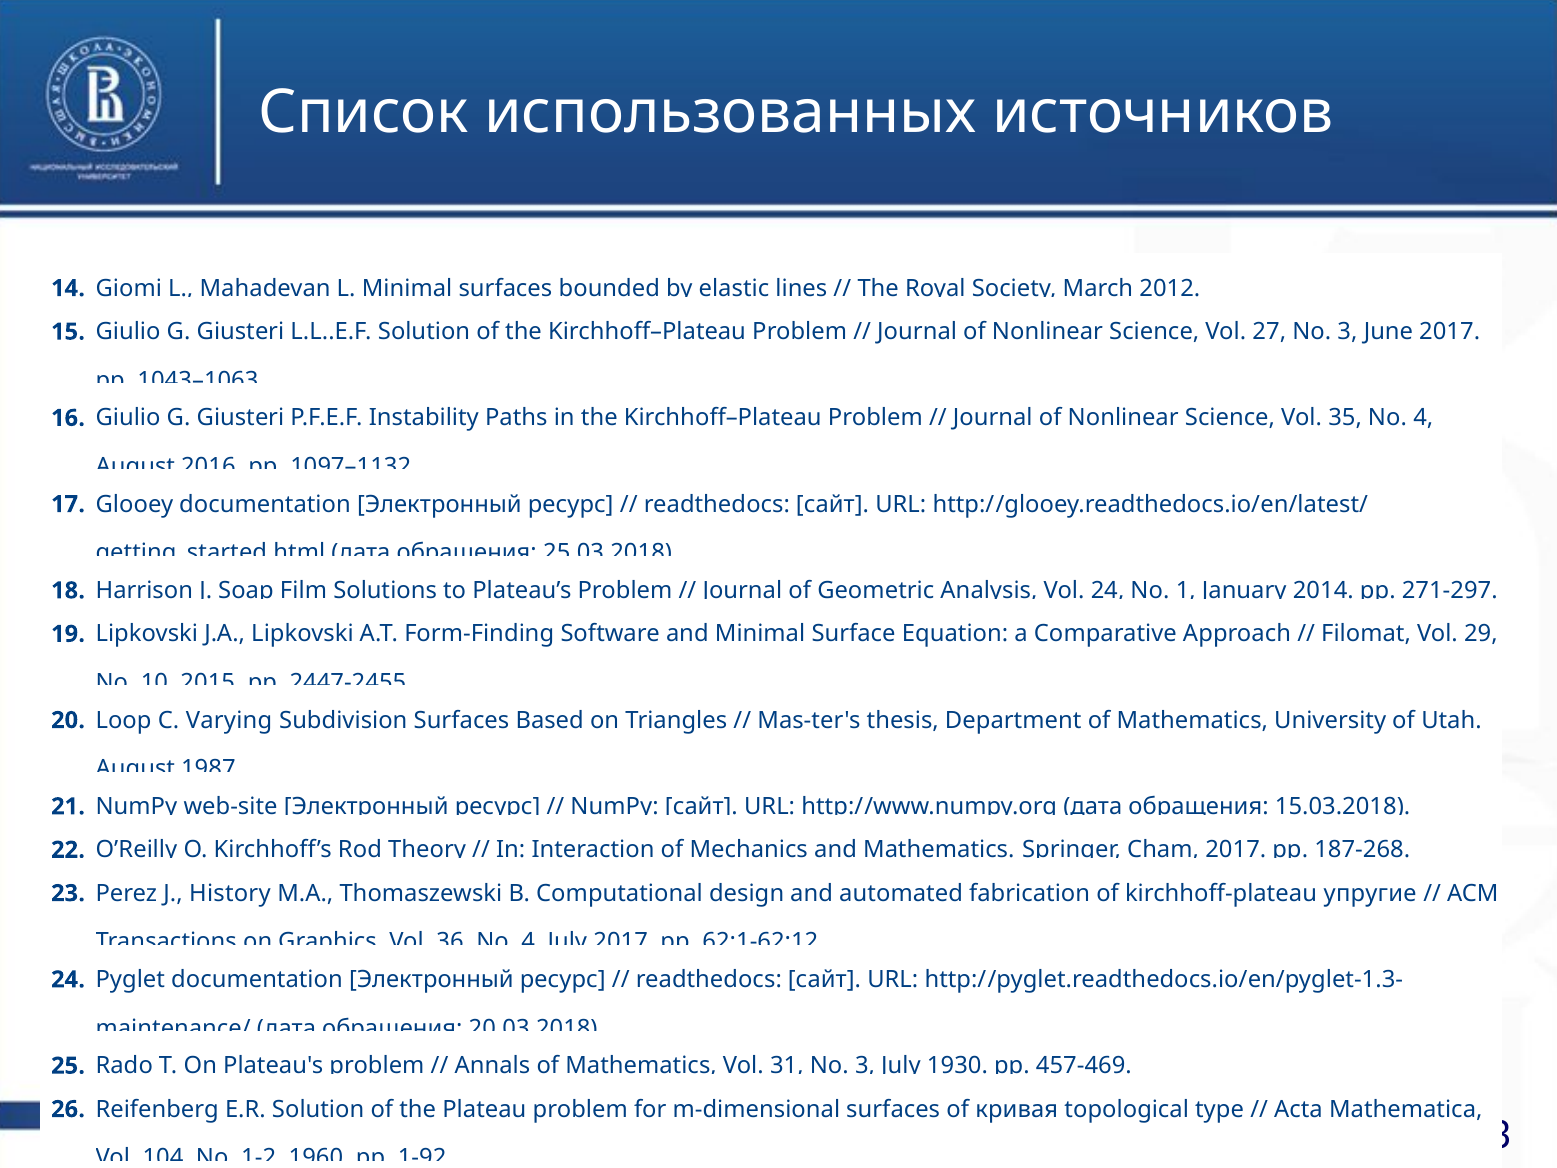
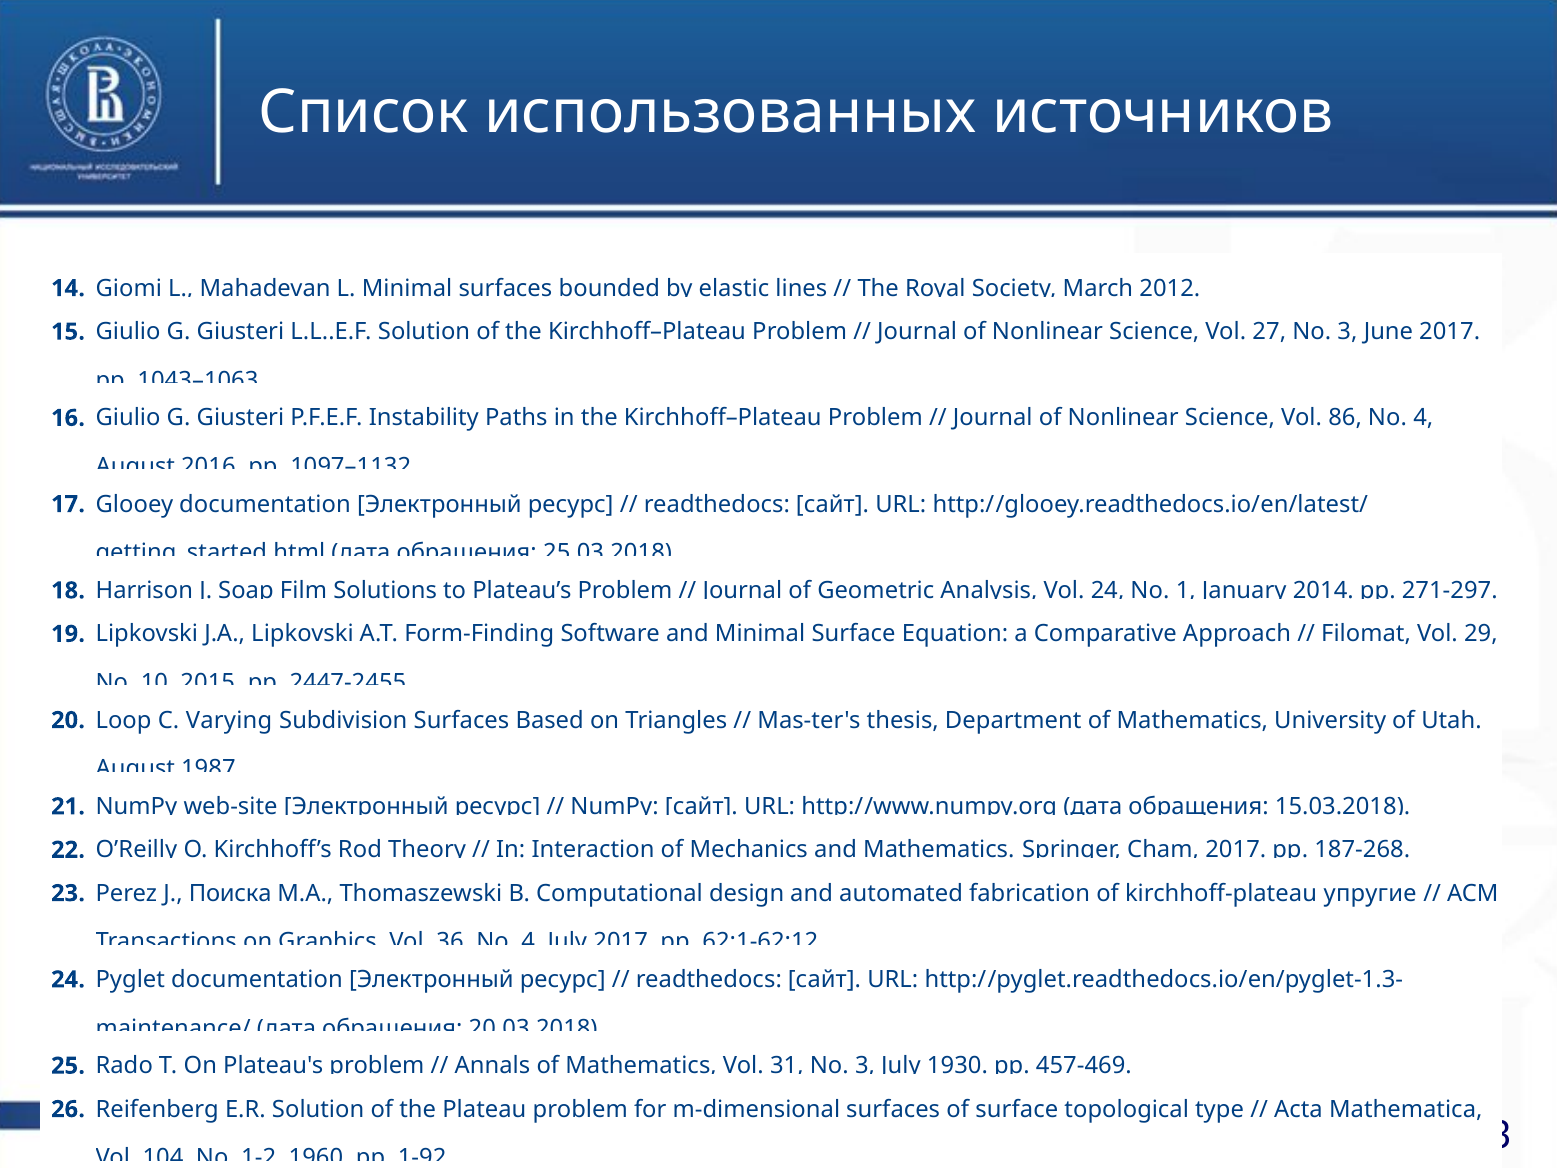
35: 35 -> 86 (1345, 418)
History: History -> Поиска (230, 893)
of кривая: кривая -> surface (1017, 1109)
